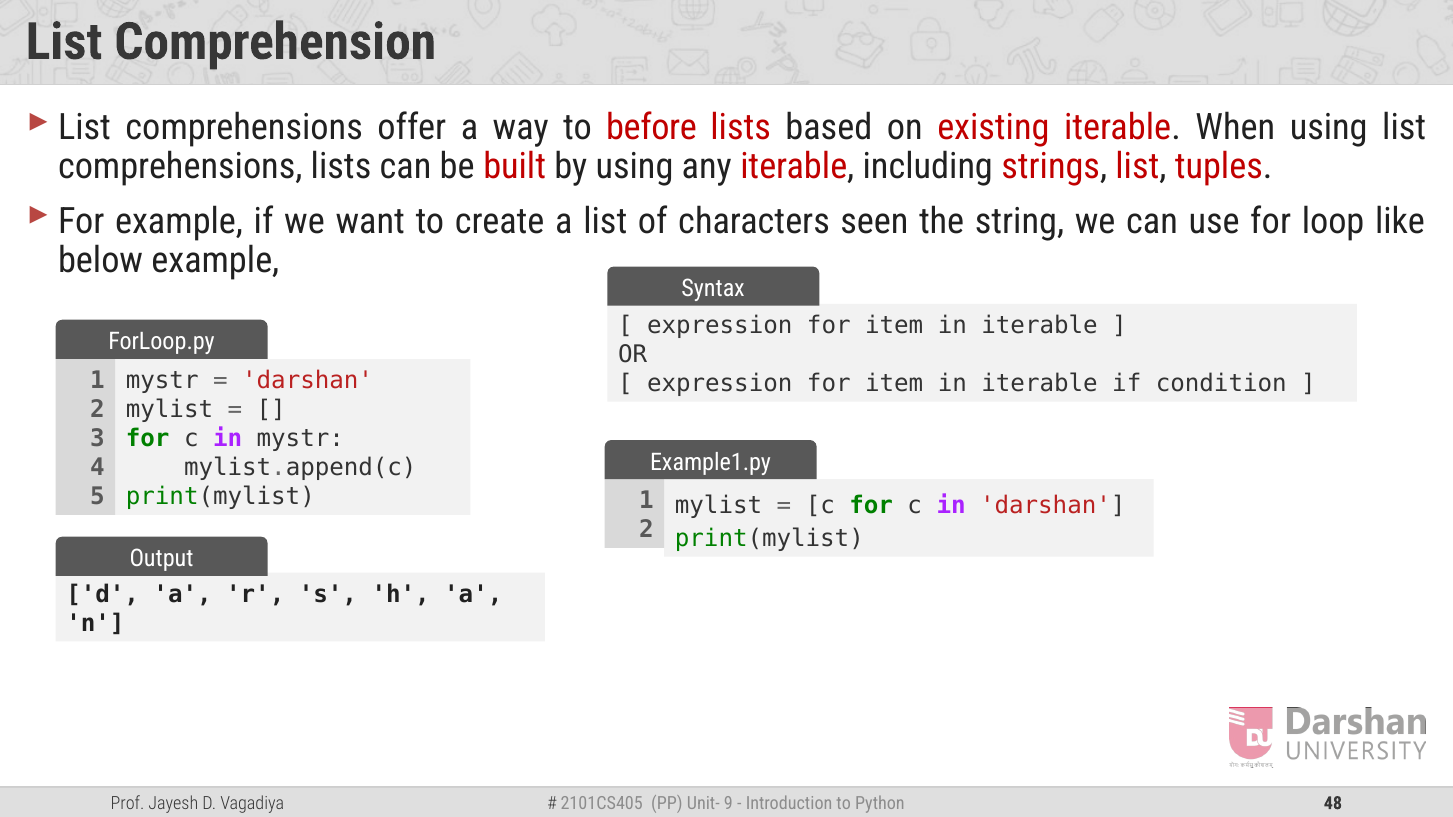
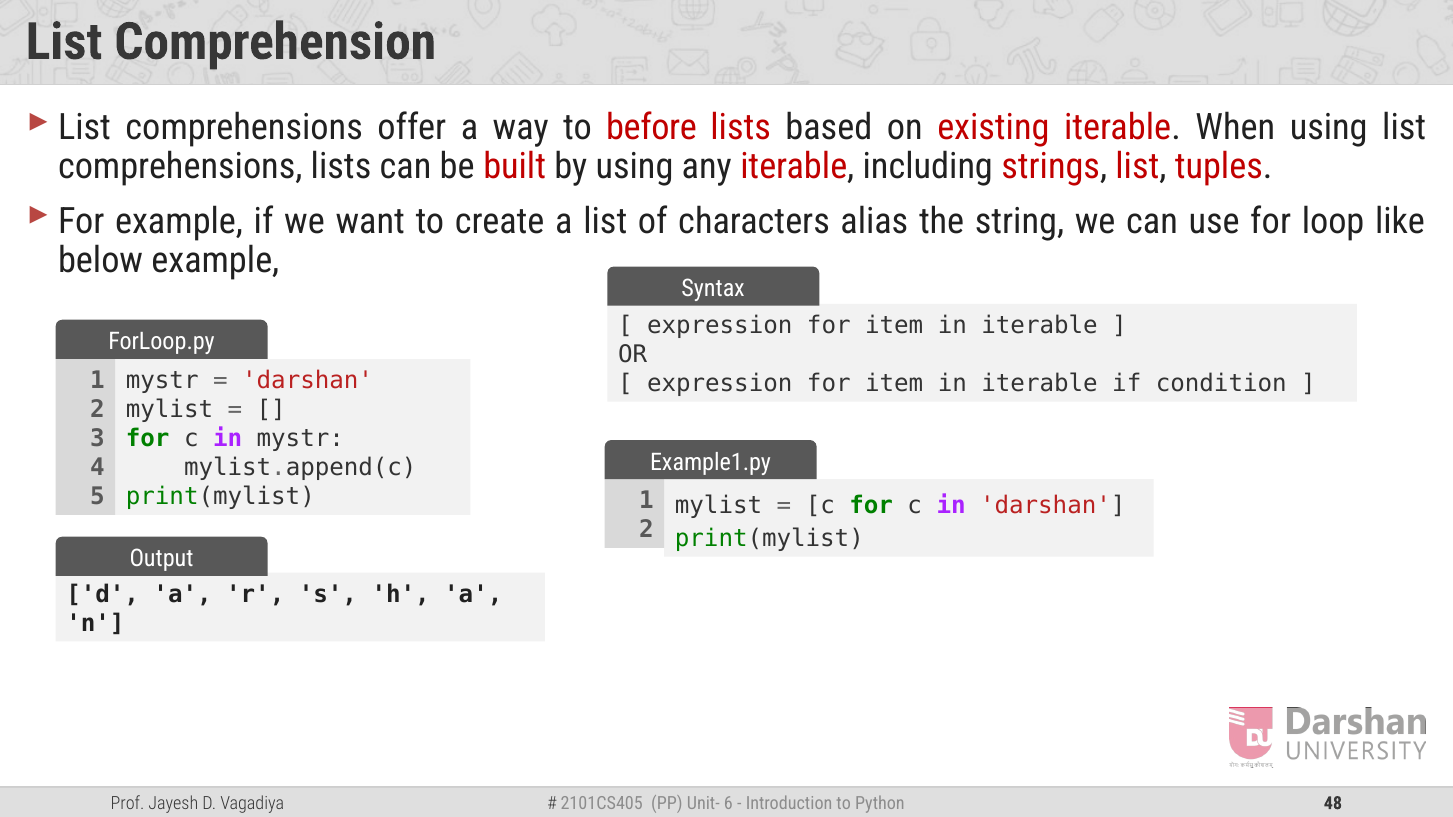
seen: seen -> alias (874, 221)
9: 9 -> 6 (728, 803)
